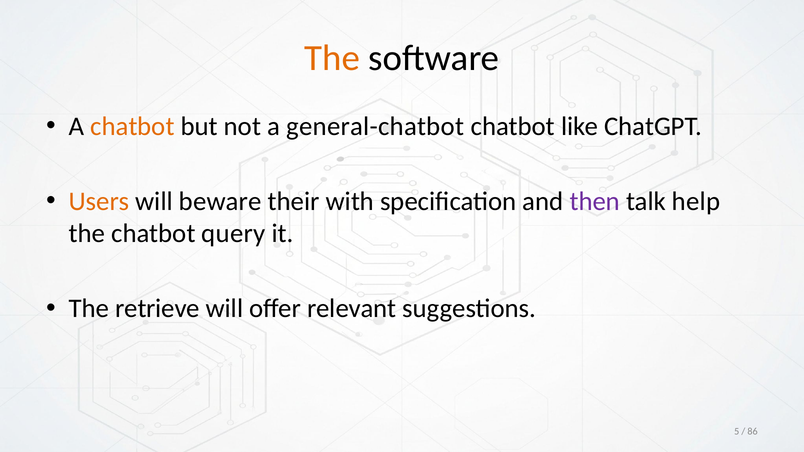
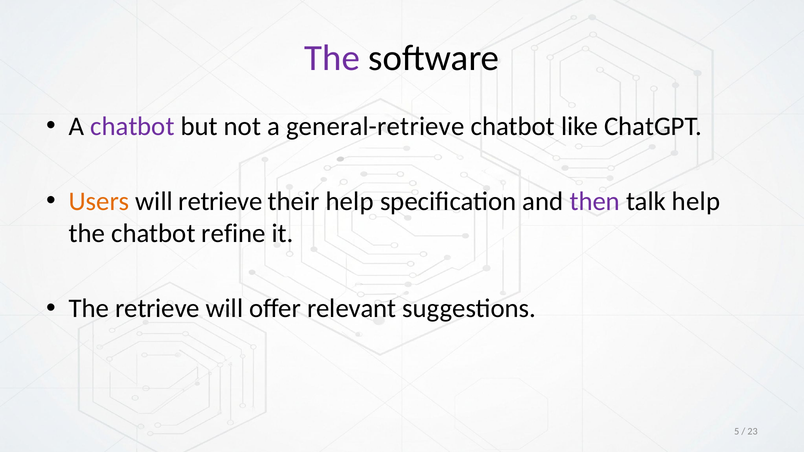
The colour: orange -> purple (332, 58)
chatbot colour: orange -> purple (132, 126)
general-chatbot: general-chatbot -> general-retrieve (375, 126)
will beware: beware -> retrieve (220, 202)
their with: with -> help (350, 202)
query: query -> refine (234, 234)
86: 86 -> 23 (753, 432)
